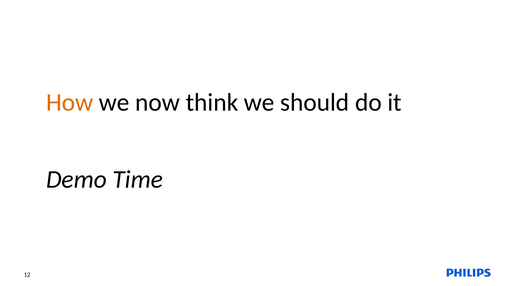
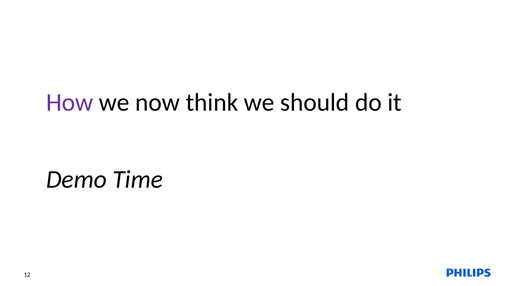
How colour: orange -> purple (70, 103)
